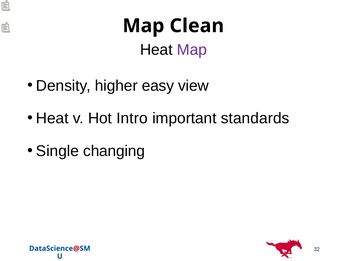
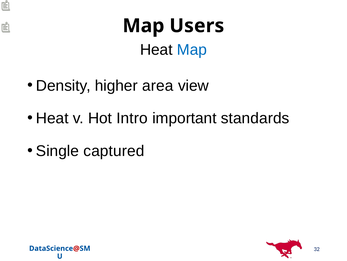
Clean: Clean -> Users (197, 26)
Map colour: purple -> blue (192, 50)
easy: easy -> area (158, 85)
changing: changing -> captured (114, 151)
